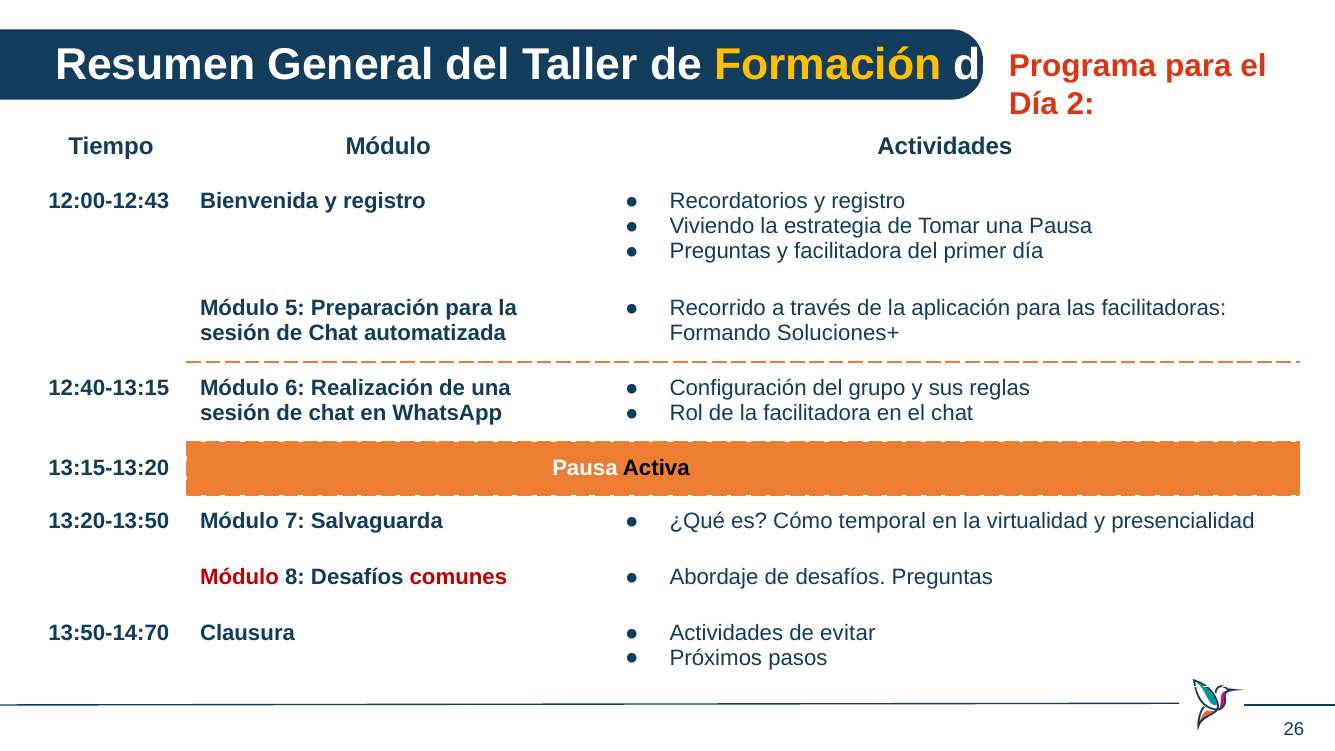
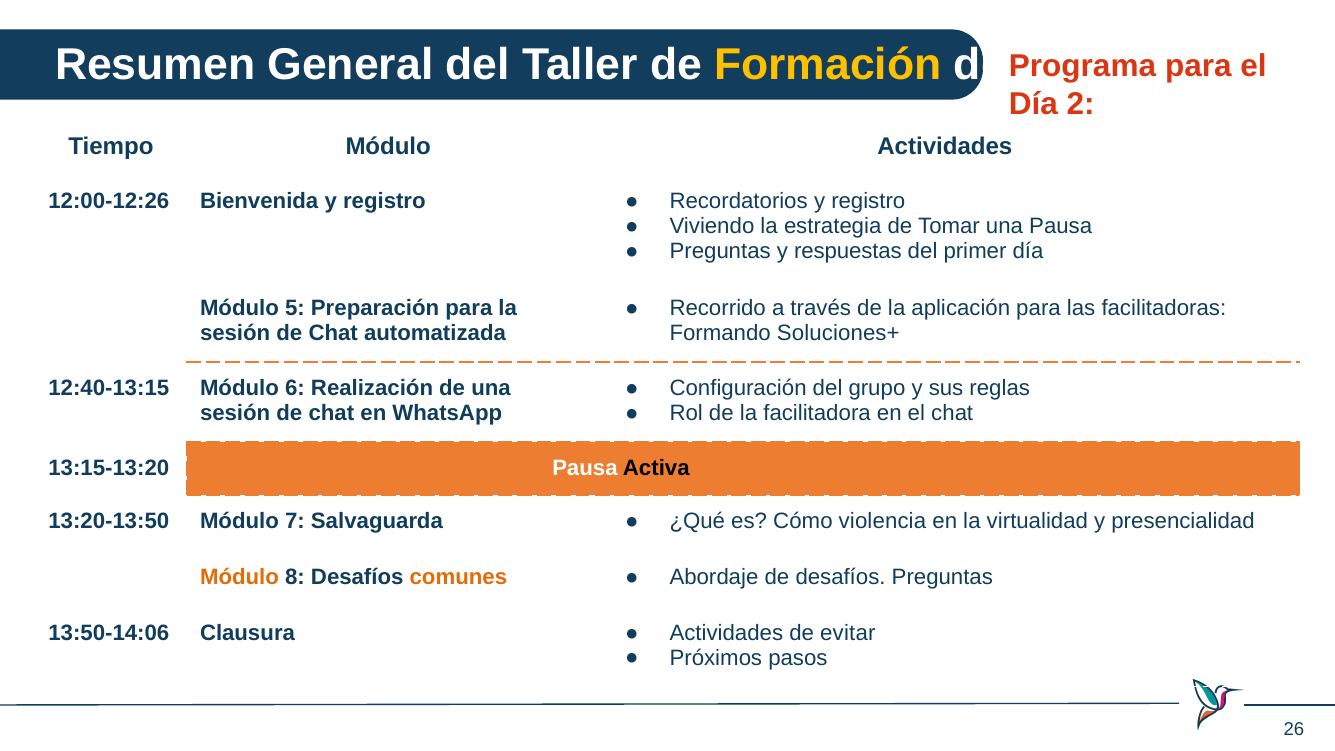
12:00-12:43: 12:00-12:43 -> 12:00-12:26 (109, 201)
y facilitadora: facilitadora -> respuestas (848, 251)
temporal: temporal -> violencia (882, 522)
Módulo colour: red -> orange (239, 577)
comunes colour: red -> orange (458, 577)
13:50-14:70: 13:50-14:70 -> 13:50-14:06 (109, 633)
